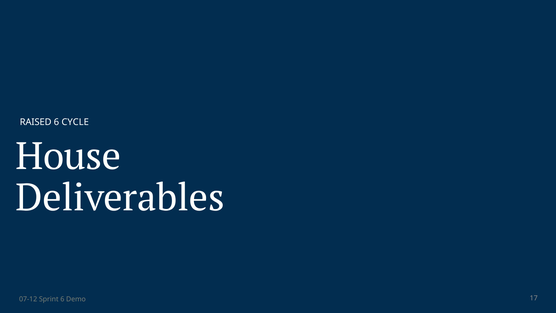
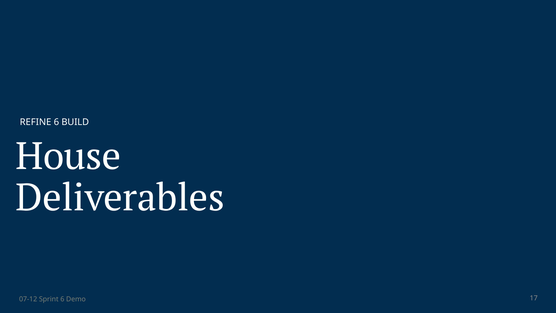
RAISED: RAISED -> REFINE (36, 122)
CYCLE: CYCLE -> BUILD (75, 122)
